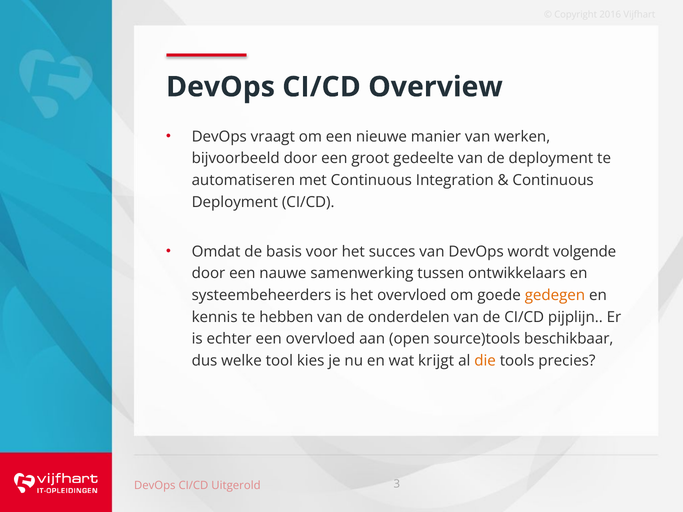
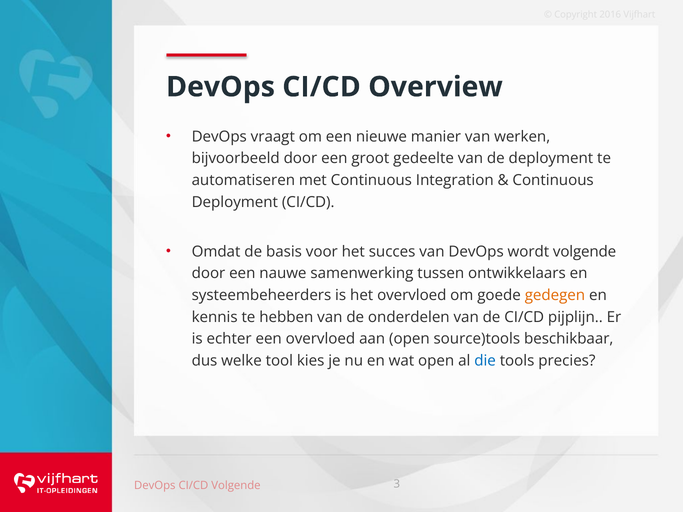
wat krijgt: krijgt -> open (436, 361)
die colour: orange -> blue (485, 361)
CI/CD Uitgerold: Uitgerold -> Volgende (236, 486)
